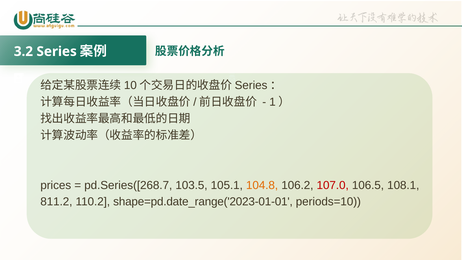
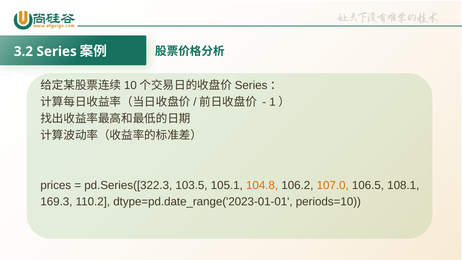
pd.Series([268.7: pd.Series([268.7 -> pd.Series([322.3 (128, 185)
107.0 colour: red -> orange (333, 185)
811.2: 811.2 -> 169.3 (56, 202)
shape=pd.date_range('2023-01-01: shape=pd.date_range('2023-01-01 -> dtype=pd.date_range('2023-01-01 (203, 202)
